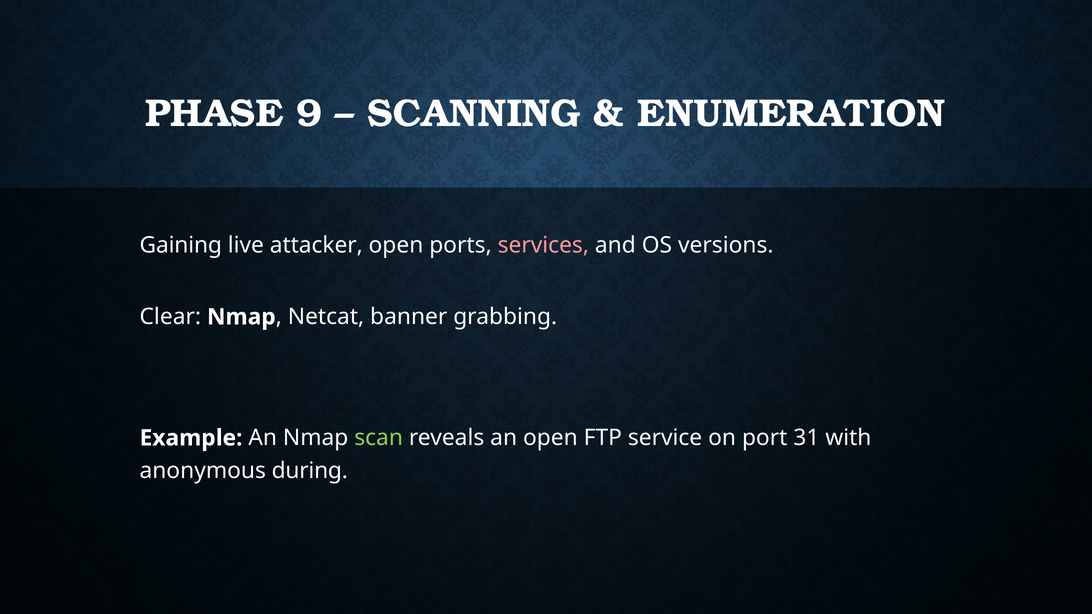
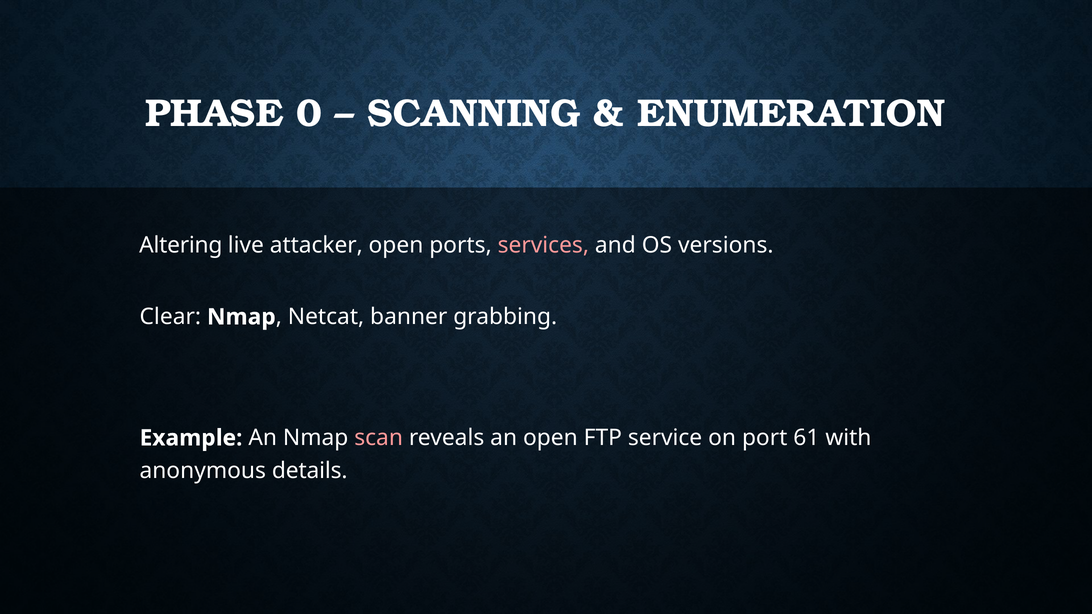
9: 9 -> 0 (309, 114)
Gaining: Gaining -> Altering (181, 246)
scan colour: light green -> pink (379, 438)
31: 31 -> 61 (806, 438)
during: during -> details (310, 471)
